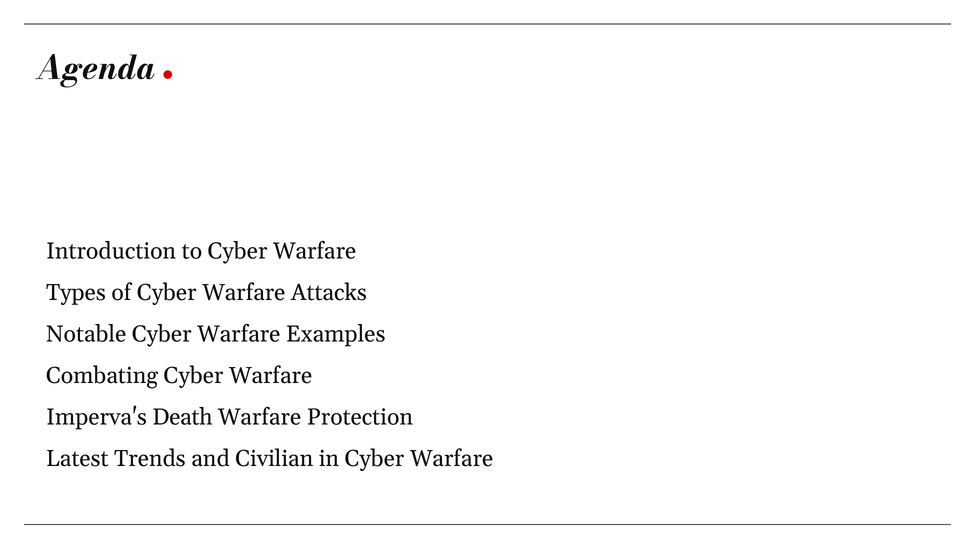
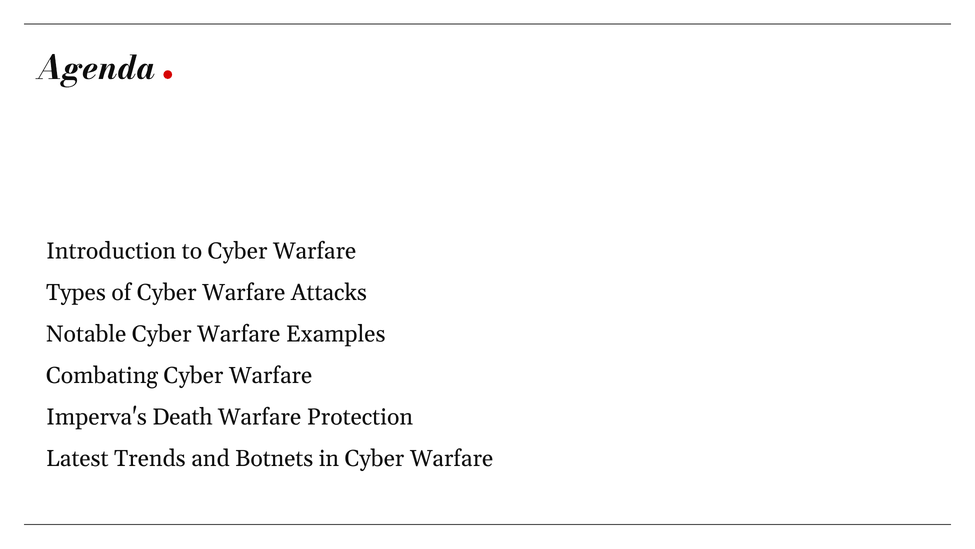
Civilian: Civilian -> Botnets (274, 458)
